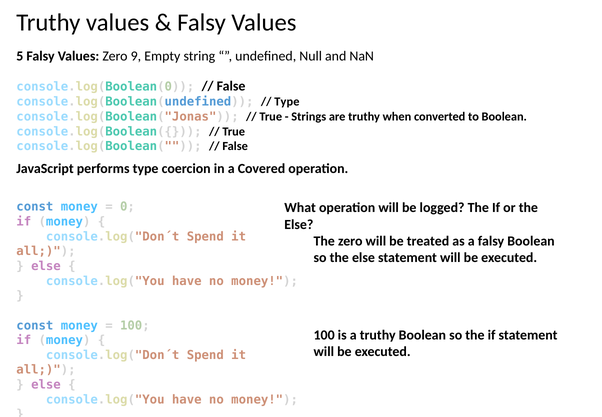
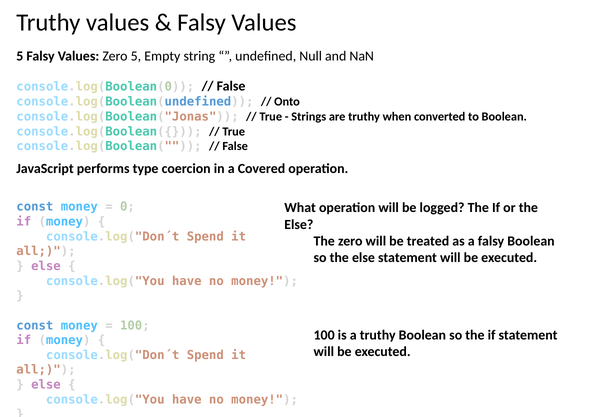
Zero 9: 9 -> 5 (136, 56)
Type: Type -> Onto (287, 102)
